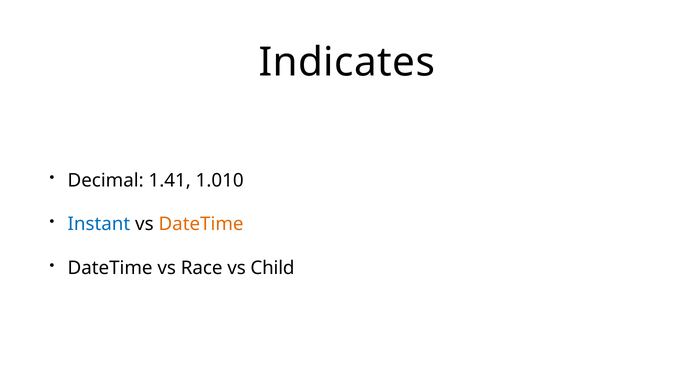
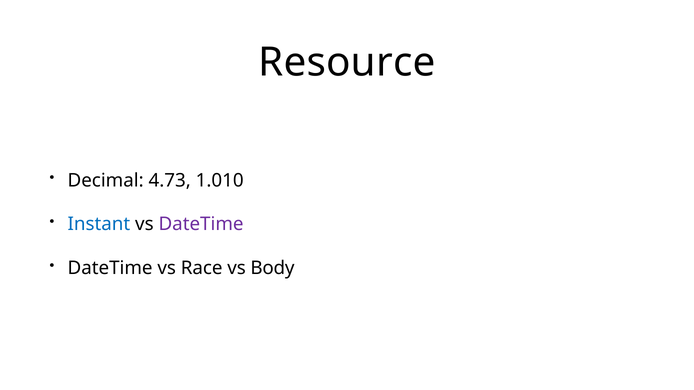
Indicates: Indicates -> Resource (347, 62)
1.41: 1.41 -> 4.73 (170, 181)
DateTime colour: orange -> purple (201, 225)
Child: Child -> Body (272, 268)
